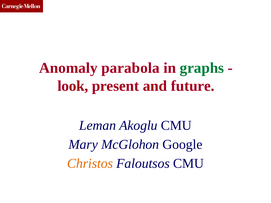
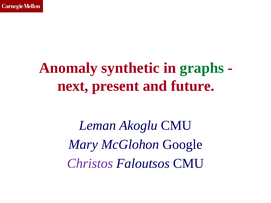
parabola: parabola -> synthetic (130, 68)
look: look -> next (73, 86)
Christos colour: orange -> purple (90, 164)
